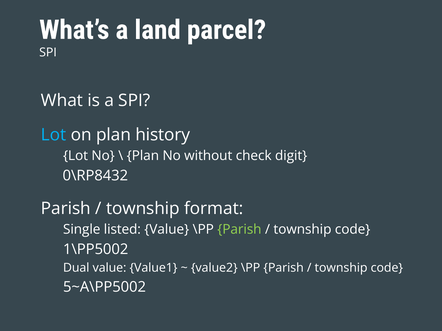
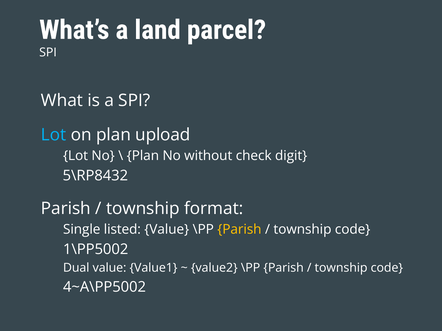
history: history -> upload (163, 135)
0\RP8432: 0\RP8432 -> 5\RP8432 (95, 176)
Parish colour: light green -> yellow (239, 230)
5~A\PP5002: 5~A\PP5002 -> 4~A\PP5002 (105, 288)
